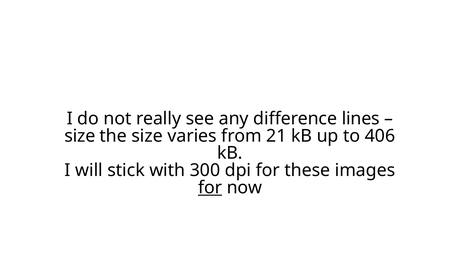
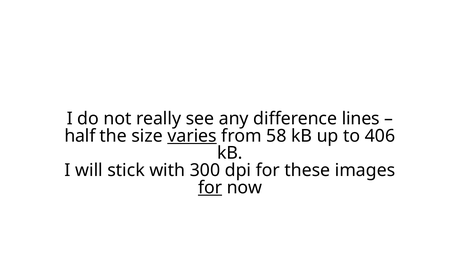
size: size -> half (80, 136)
varies underline: none -> present (192, 136)
21: 21 -> 58 (276, 136)
